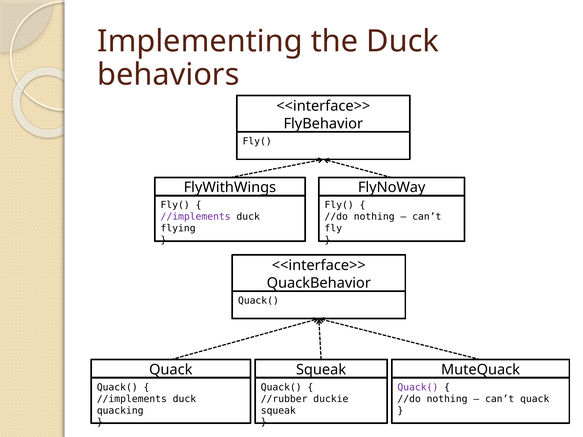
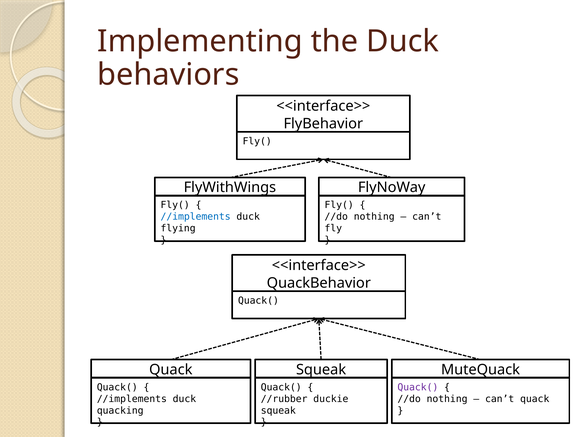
//implements colour: purple -> blue (196, 217)
